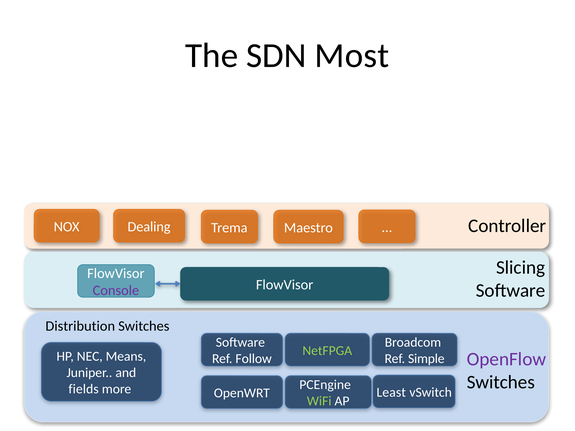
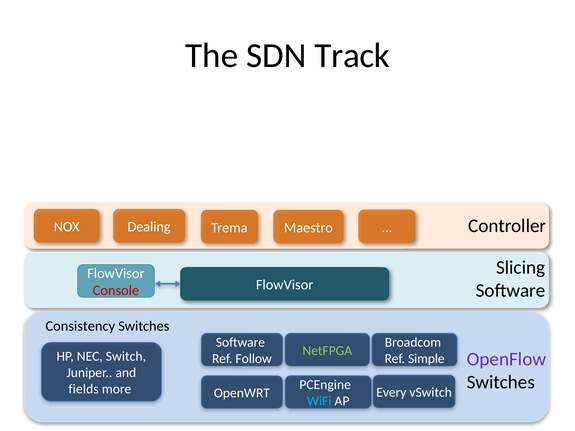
Most: Most -> Track (352, 56)
Console colour: purple -> red (116, 291)
Distribution: Distribution -> Consistency (80, 326)
Means: Means -> Switch (126, 357)
Least: Least -> Every (391, 393)
WiFi colour: light green -> light blue (319, 401)
